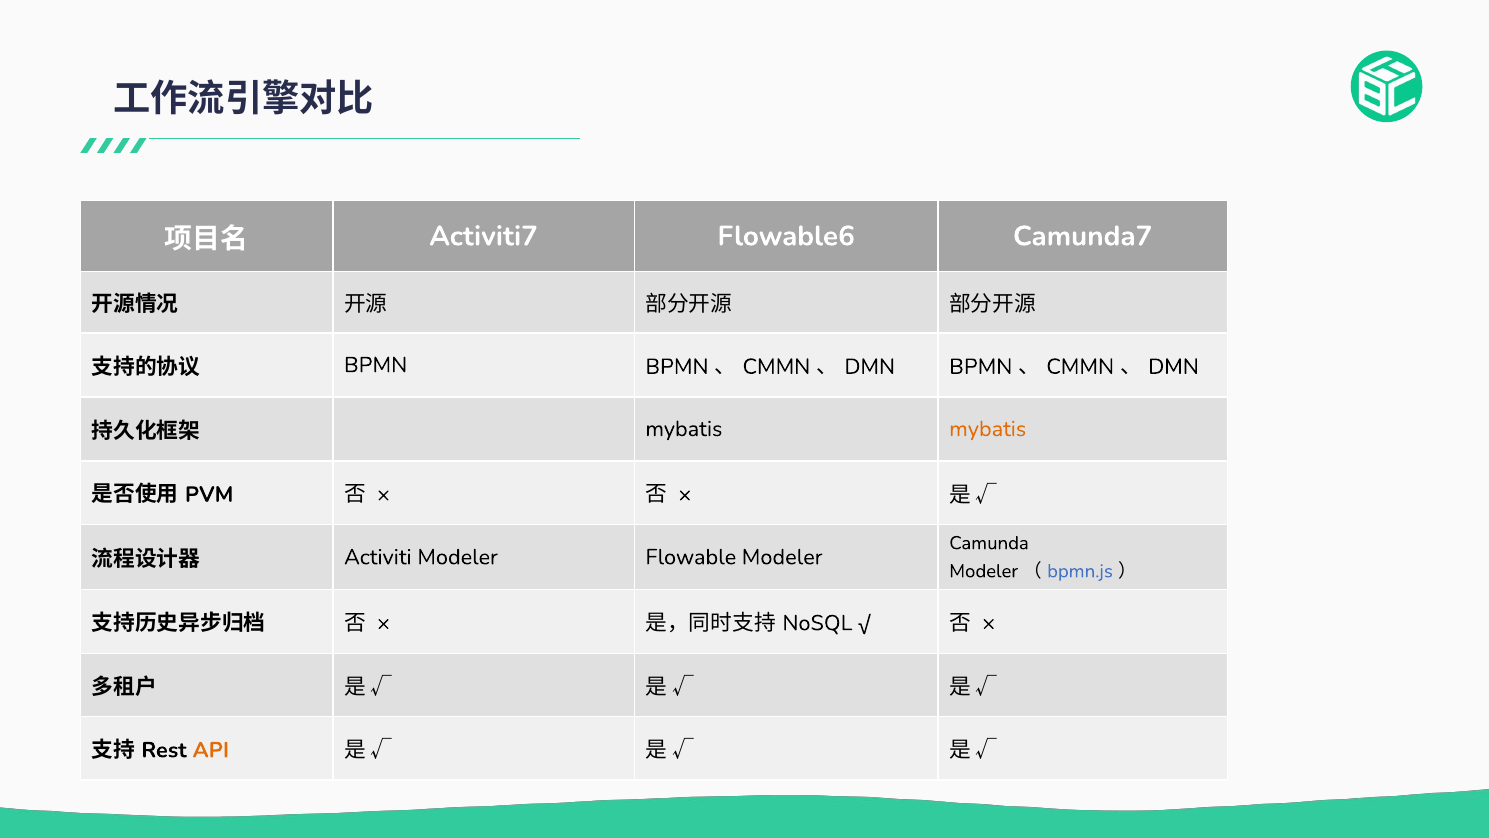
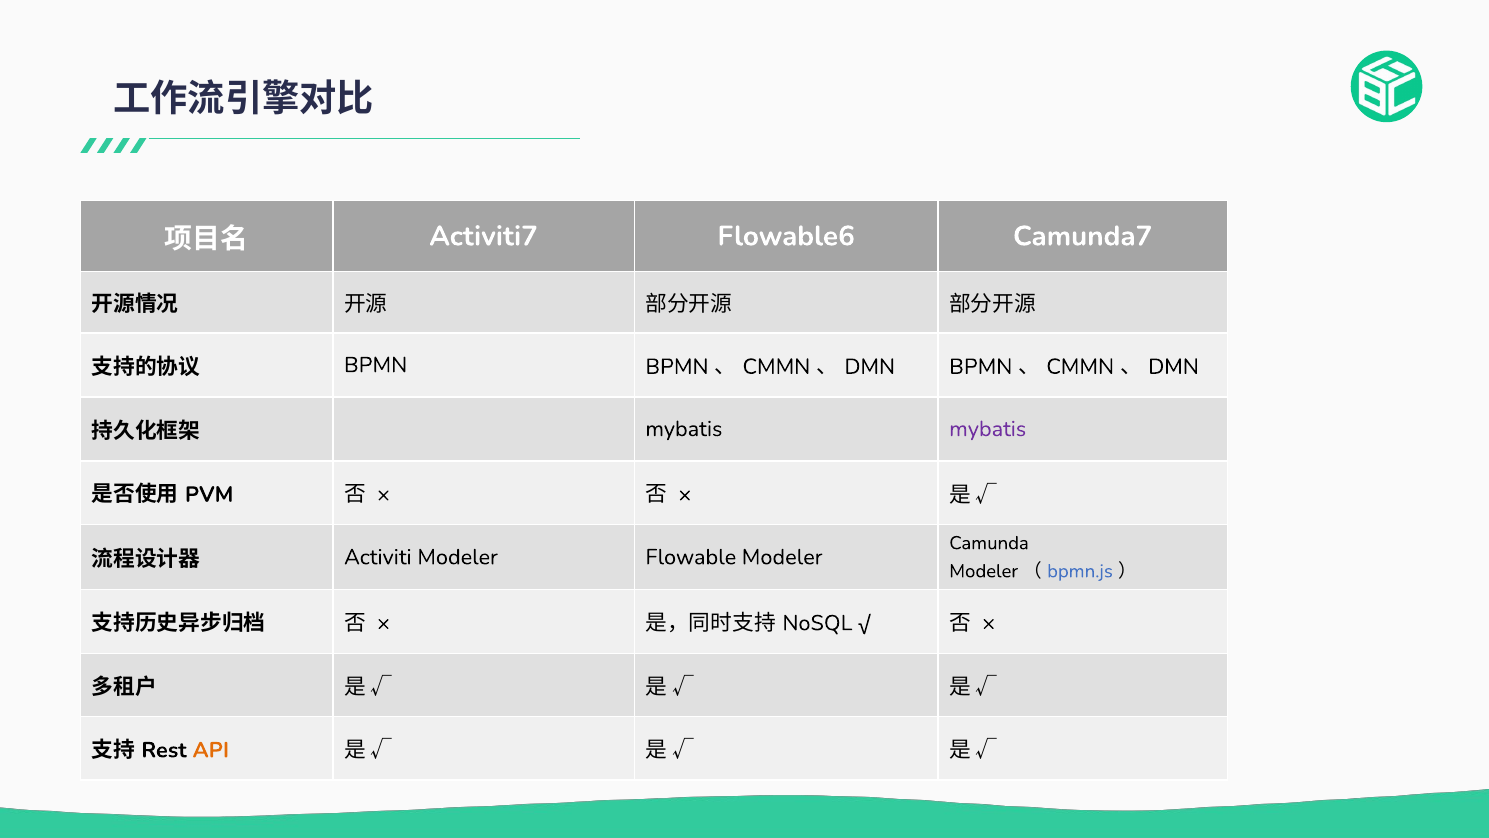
mybatis colour: orange -> purple (988, 429)
